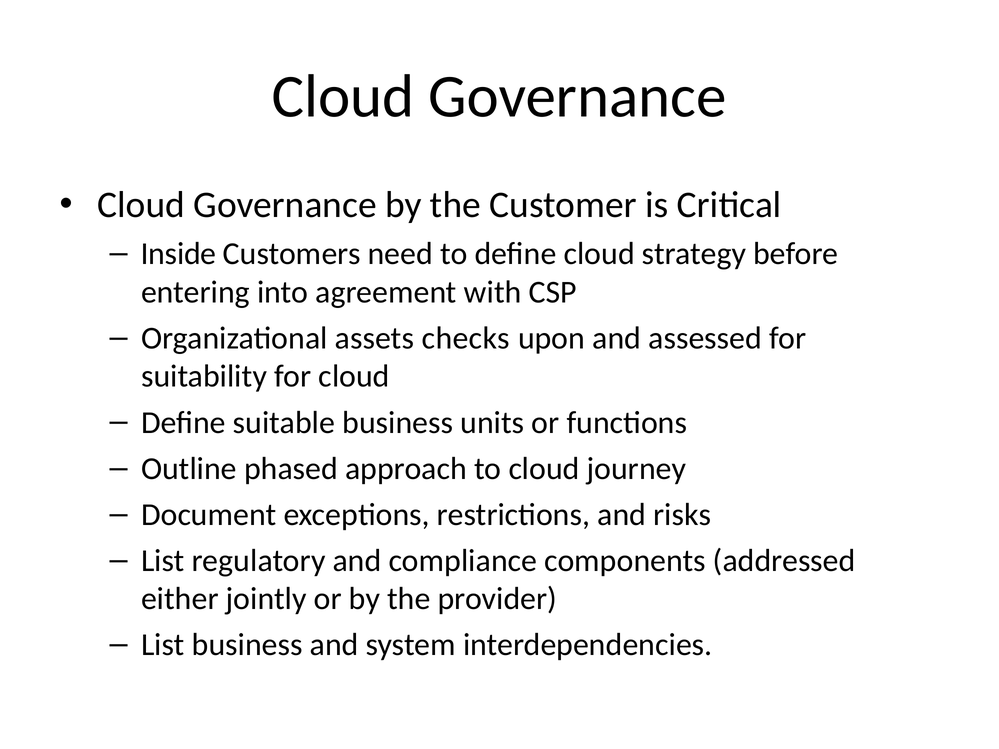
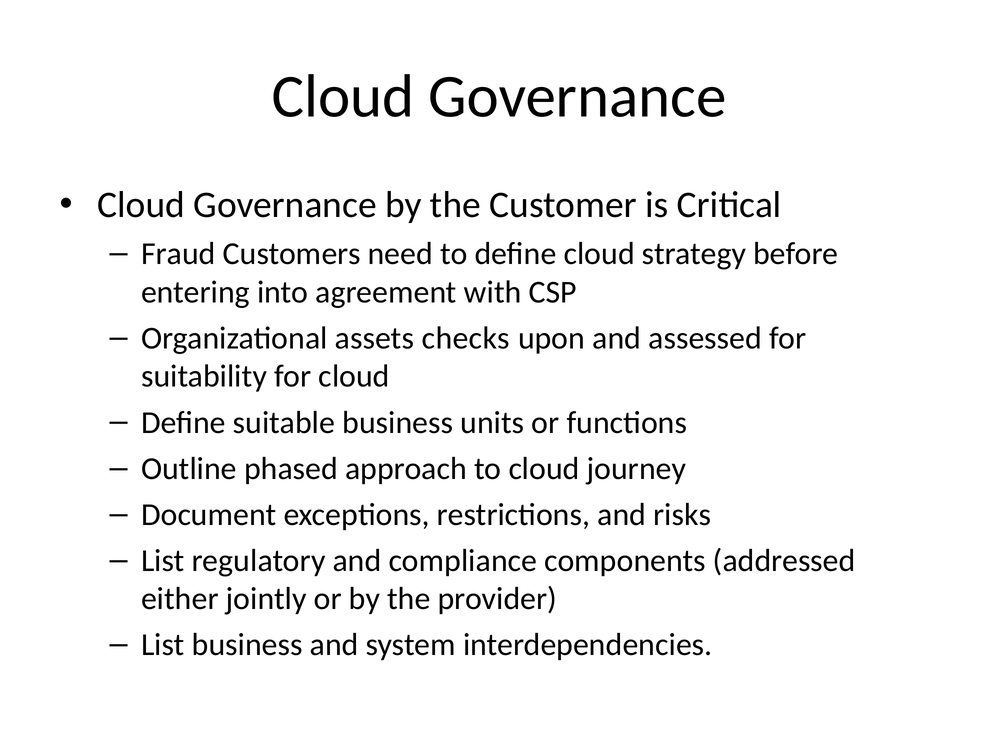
Inside: Inside -> Fraud (178, 254)
